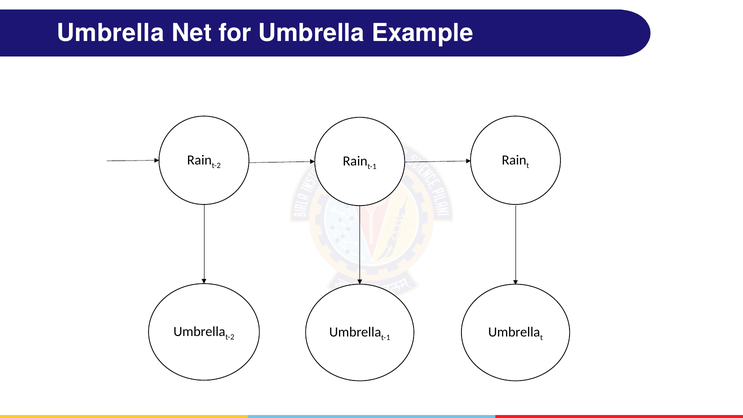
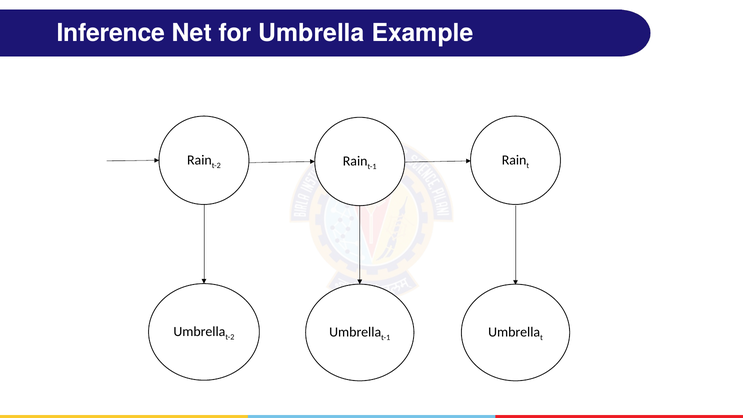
Umbrella: Umbrella -> Inference (111, 33)
